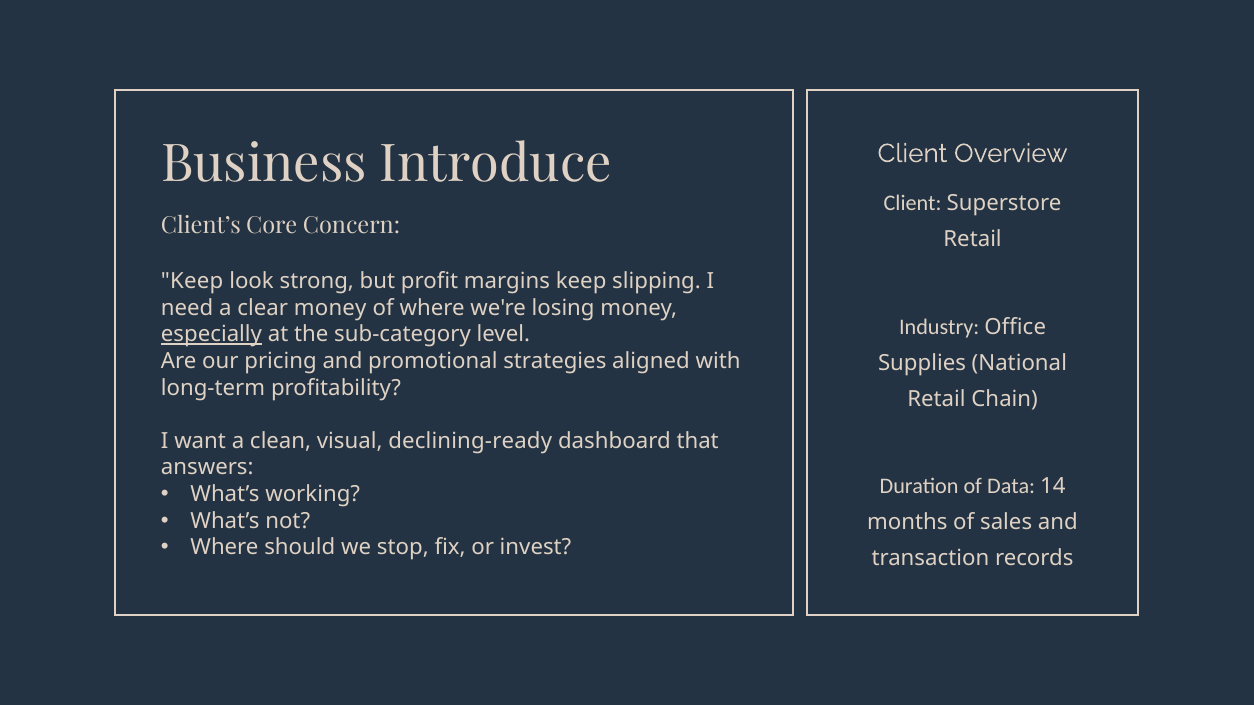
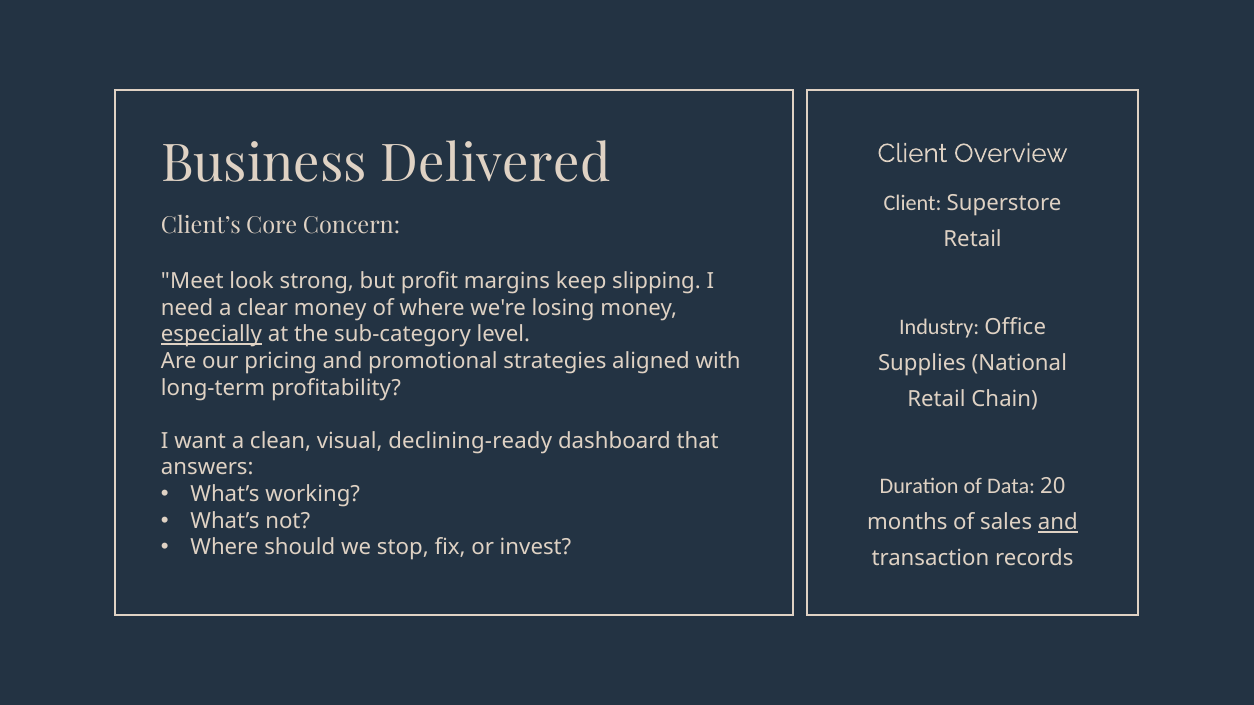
Introduce: Introduce -> Delivered (496, 165)
Keep: Keep -> Meet (192, 281)
14: 14 -> 20 (1053, 487)
and underline: none -> present (1058, 523)
